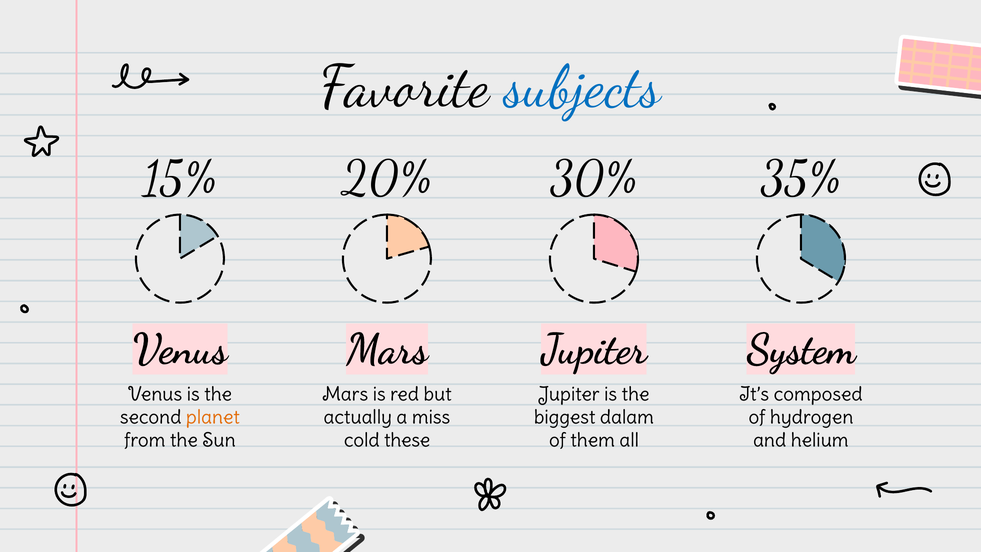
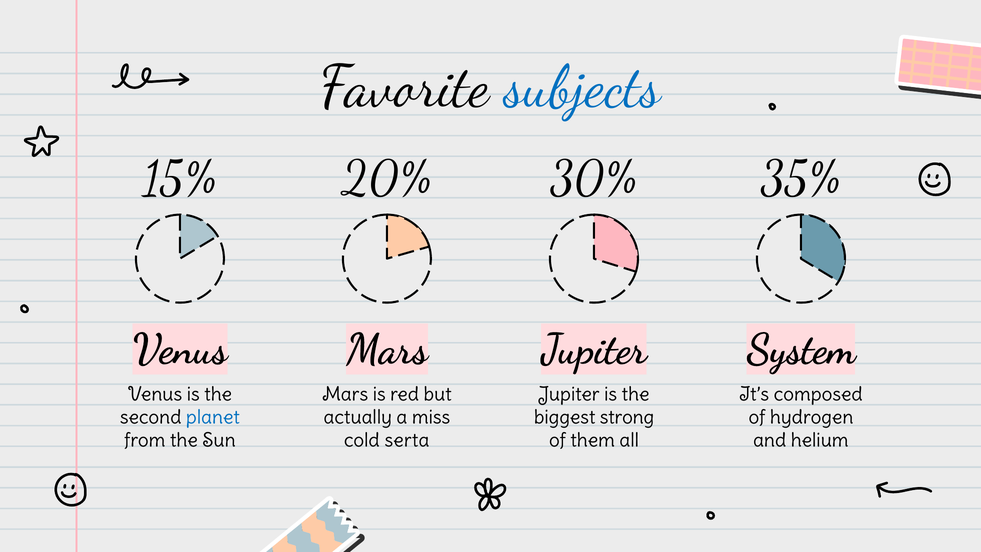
planet colour: orange -> blue (213, 417)
dalam: dalam -> strong (627, 417)
these: these -> serta (407, 440)
